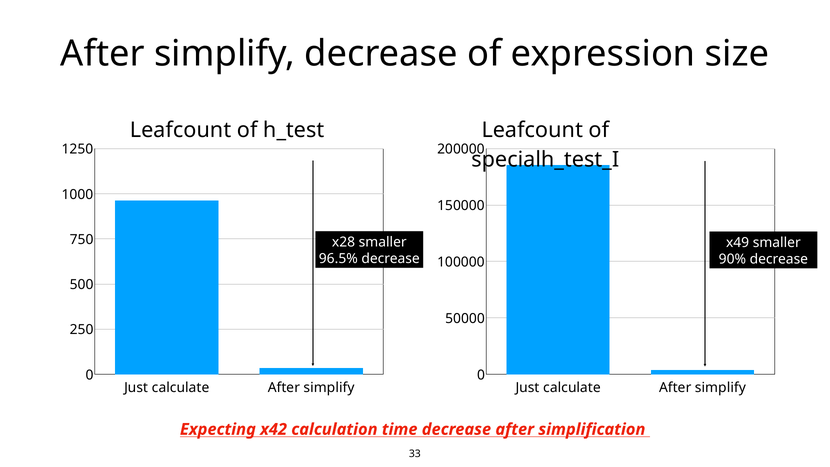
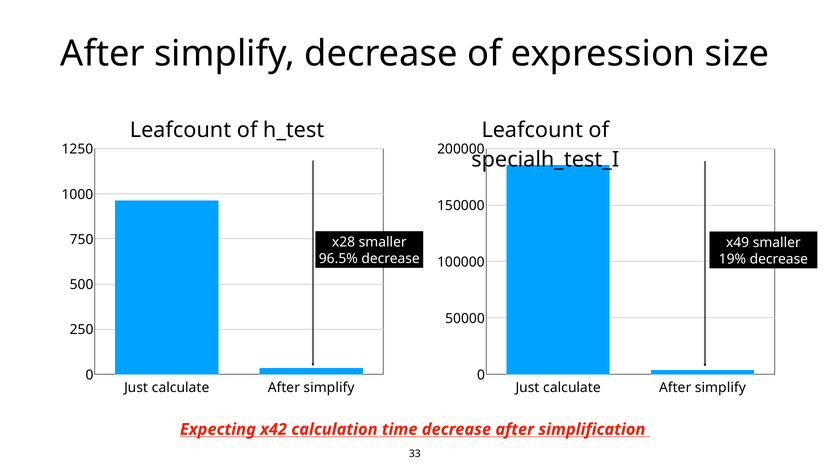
90%: 90% -> 19% (732, 259)
